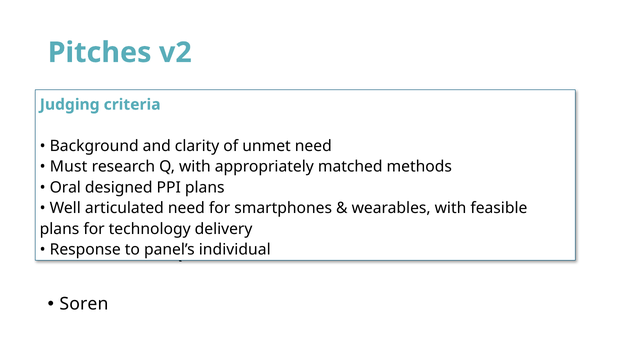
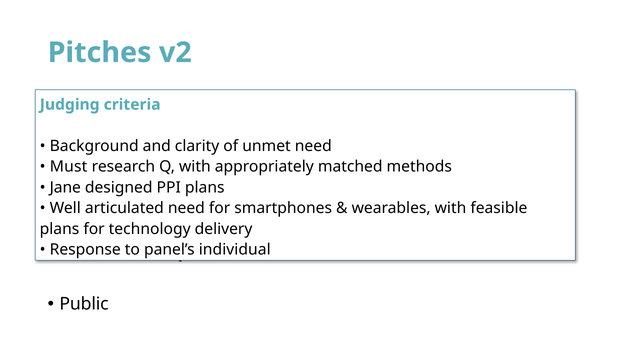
Oral: Oral -> Jane (65, 188)
Soren: Soren -> Public (84, 304)
